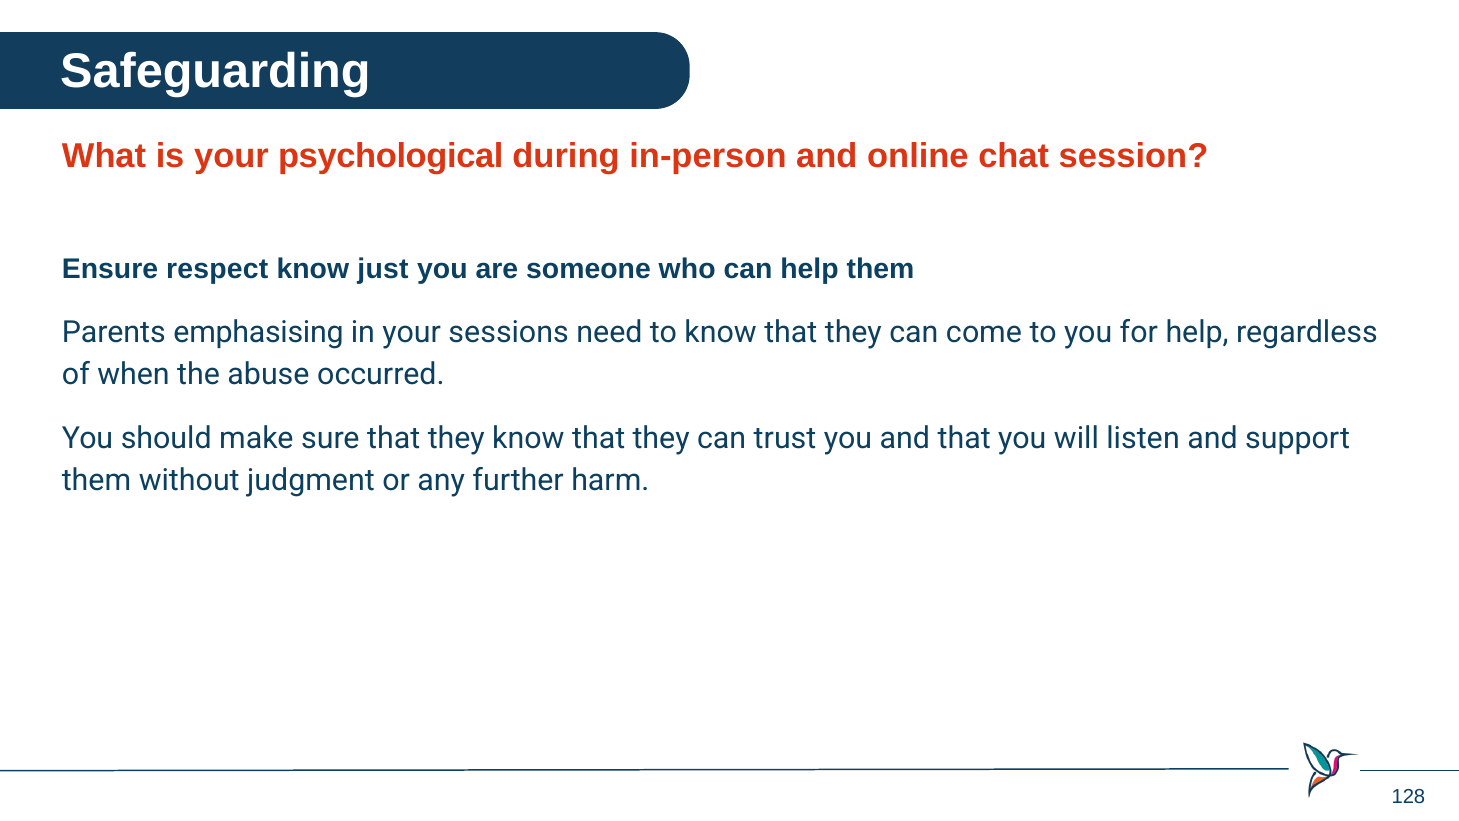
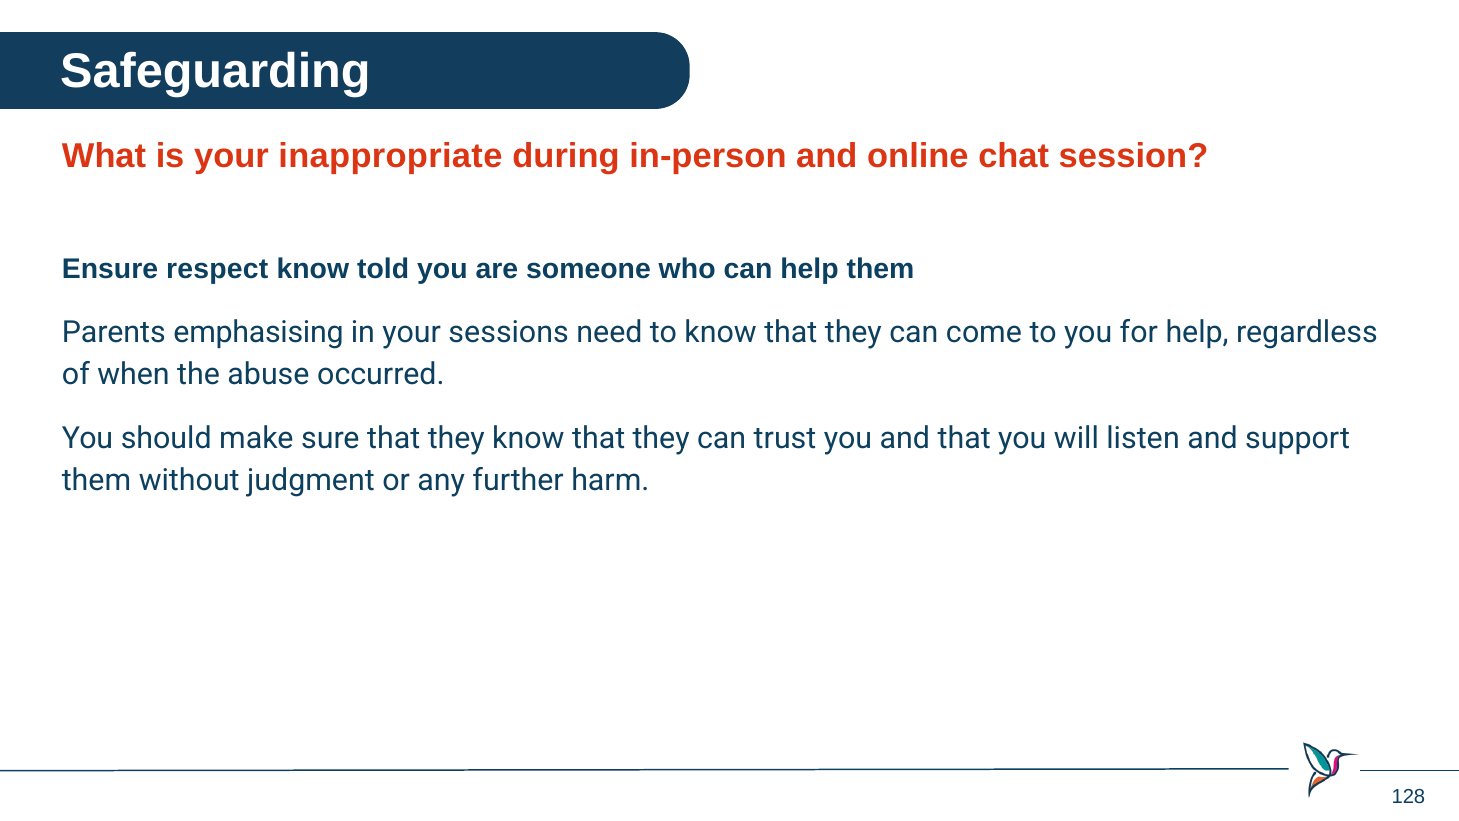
psychological: psychological -> inappropriate (390, 156)
just: just -> told (383, 269)
